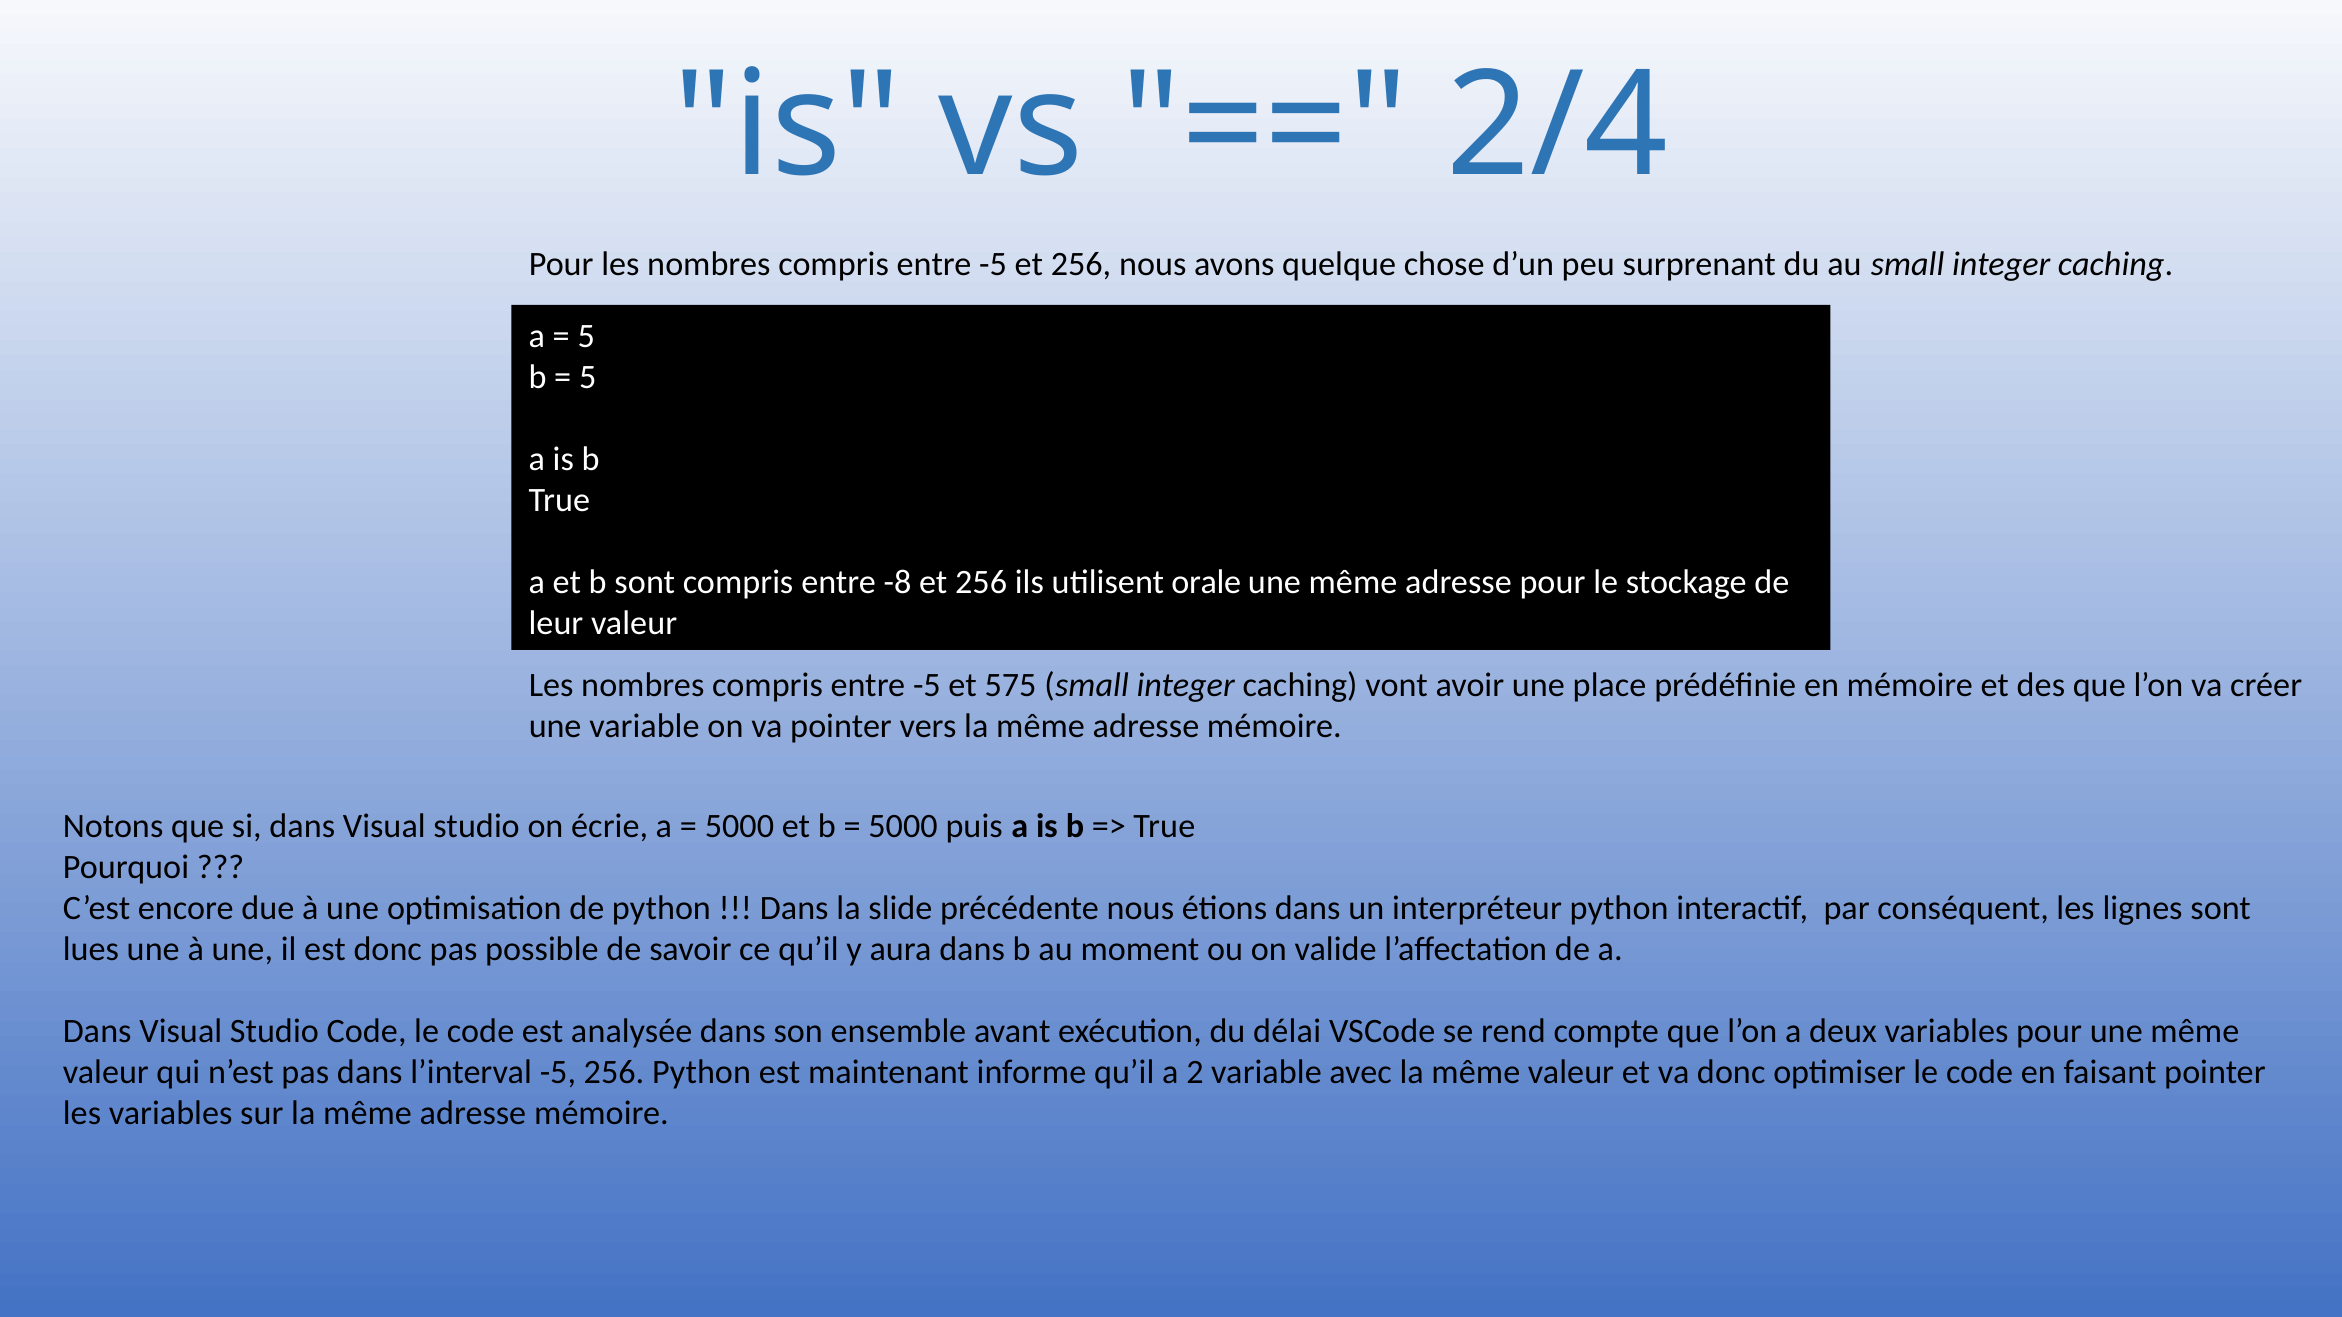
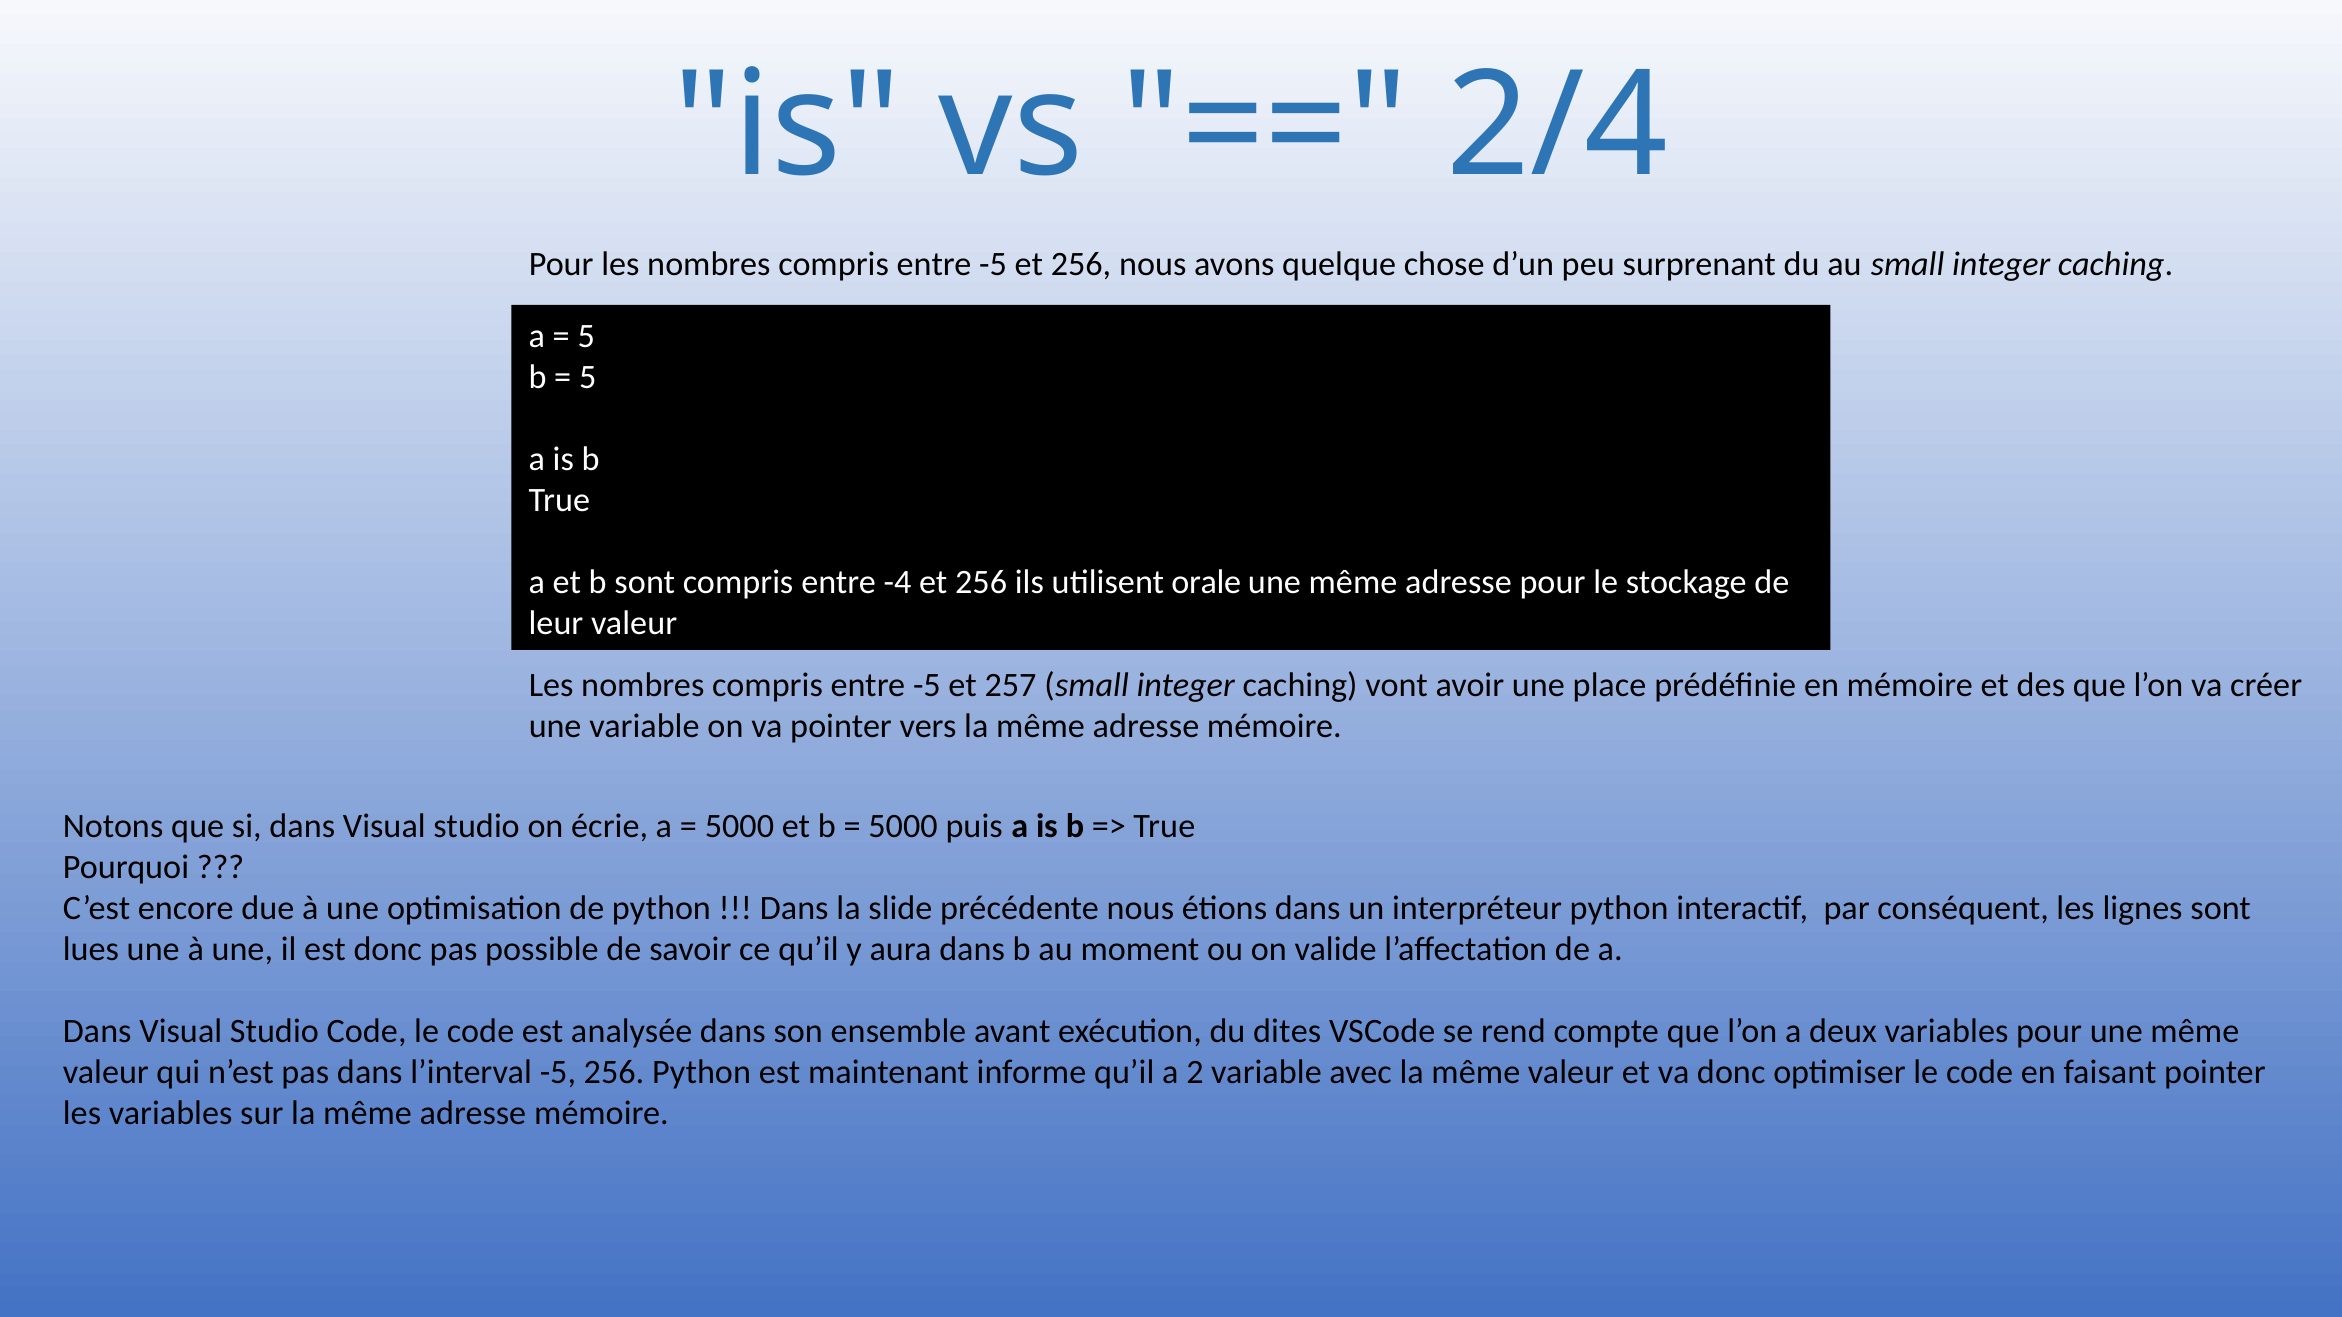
-8: -8 -> -4 (897, 582)
575: 575 -> 257 (1011, 685)
délai: délai -> dites (1287, 1032)
